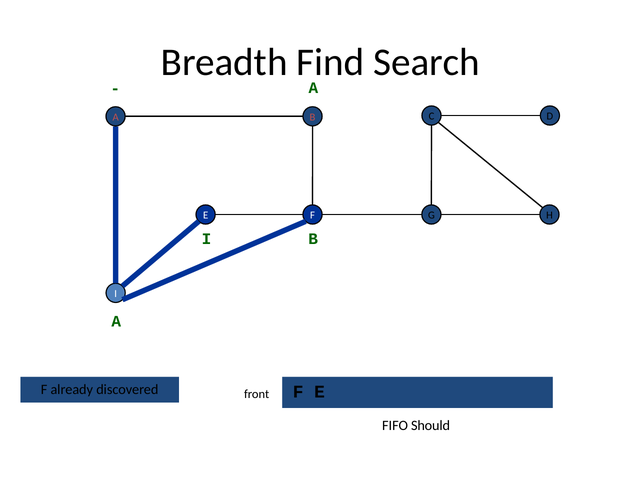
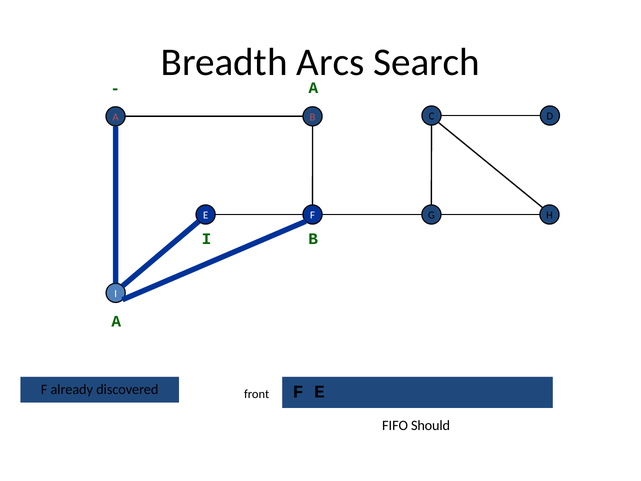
Find: Find -> Arcs (330, 62)
